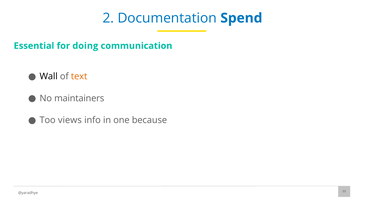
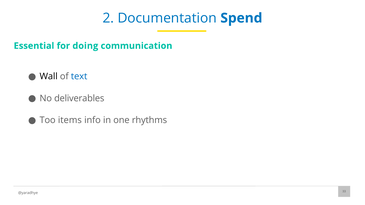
text colour: orange -> blue (79, 76)
maintainers: maintainers -> deliverables (79, 98)
views: views -> items (70, 120)
because: because -> rhythms (149, 120)
